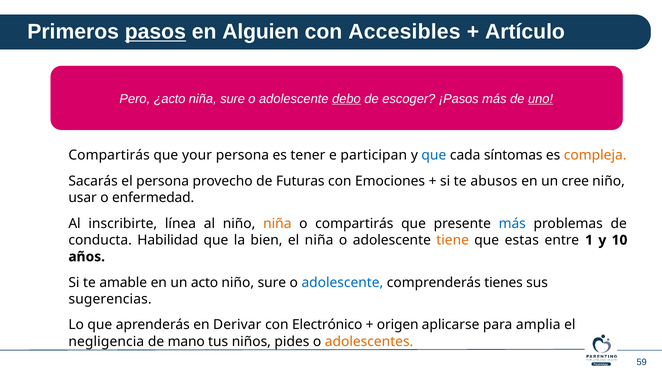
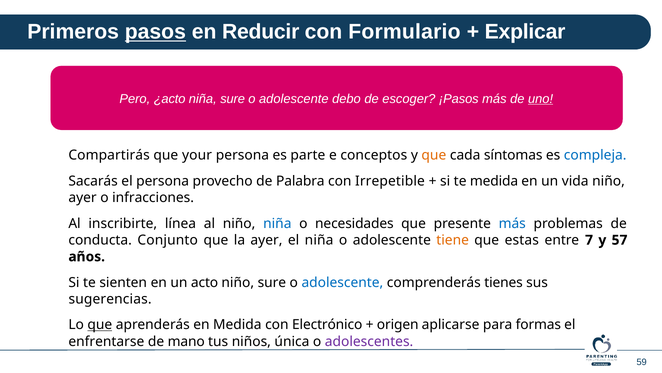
Alguien: Alguien -> Reducir (261, 32)
Accesibles: Accesibles -> Formulario (404, 32)
Artículo: Artículo -> Explicar (525, 32)
debo underline: present -> none (346, 99)
tener: tener -> parte (308, 155)
participan: participan -> conceptos (374, 155)
que colour: blue -> orange (434, 155)
compleja colour: orange -> blue (595, 155)
Futuras: Futuras -> Palabra (300, 181)
Emociones: Emociones -> Irrepetible (390, 181)
te abusos: abusos -> medida (494, 181)
cree: cree -> vida (575, 181)
usar: usar -> ayer (83, 197)
enfermedad: enfermedad -> infracciones (153, 197)
niña colour: orange -> blue (277, 223)
o compartirás: compartirás -> necesidades (354, 223)
Habilidad: Habilidad -> Conjunto (168, 240)
la bien: bien -> ayer (266, 240)
1: 1 -> 7 (589, 240)
10: 10 -> 57 (620, 240)
amable: amable -> sienten (123, 282)
que underline: none -> present (100, 324)
en Derivar: Derivar -> Medida (237, 324)
amplia: amplia -> formas (538, 324)
negligencia: negligencia -> enfrentarse (106, 341)
pides: pides -> única (292, 341)
adolescentes colour: orange -> purple (369, 341)
